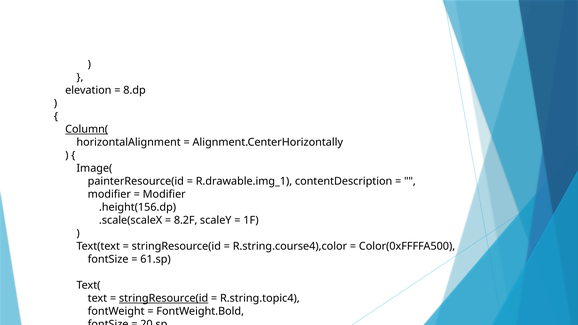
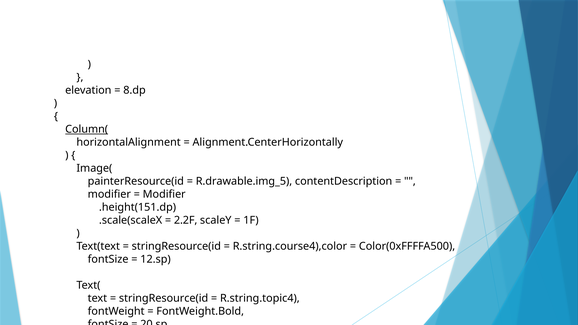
R.drawable.img_1: R.drawable.img_1 -> R.drawable.img_5 (244, 181)
.height(156.dp: .height(156.dp -> .height(151.dp (137, 207)
8.2F: 8.2F -> 2.2F (186, 220)
61.sp: 61.sp -> 12.sp (156, 259)
stringResource(id underline: present -> none (164, 298)
